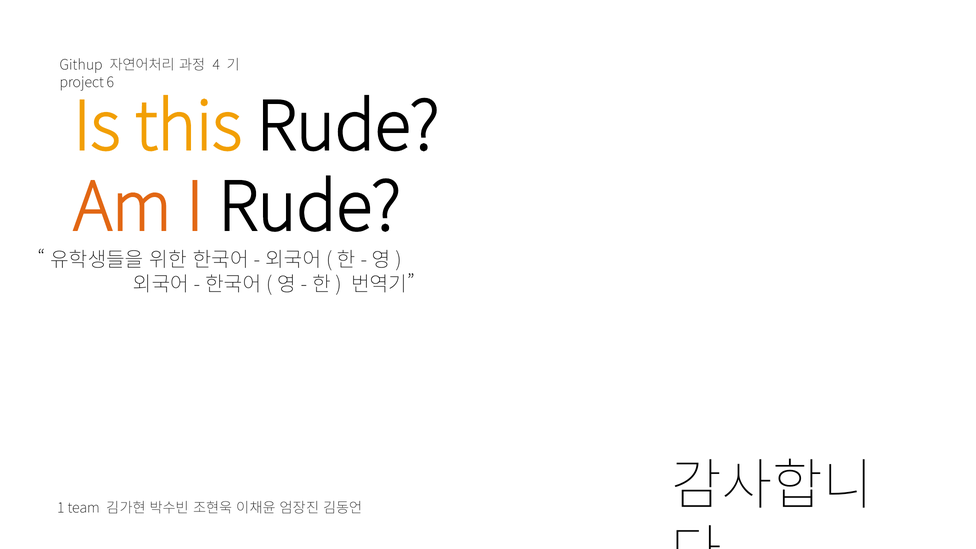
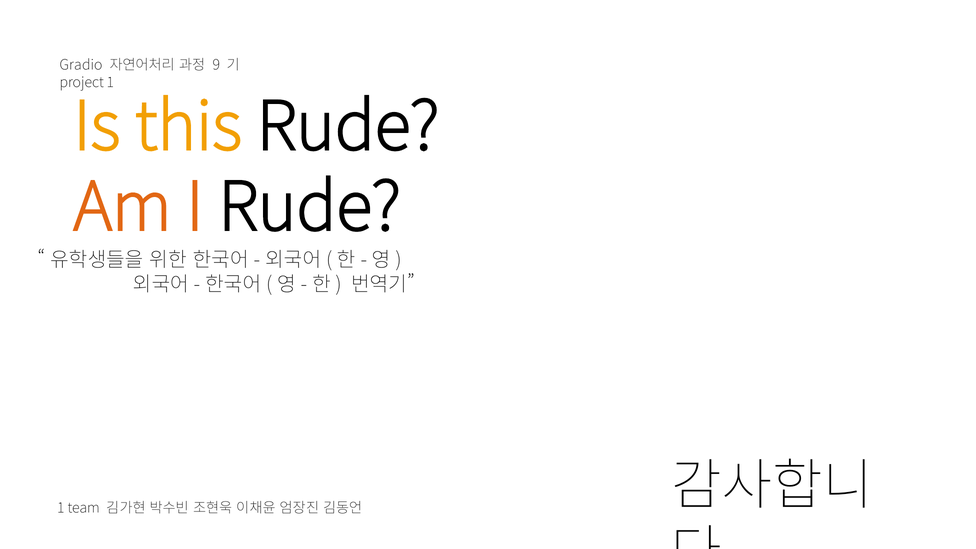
Githup: Githup -> Gradio (81, 65)
4: 4 -> 9 (217, 65)
project 6: 6 -> 1 (111, 82)
